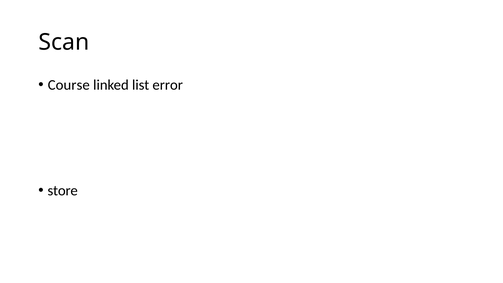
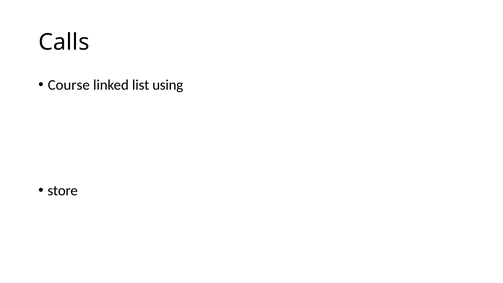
Scan: Scan -> Calls (64, 42)
error: error -> using (168, 85)
